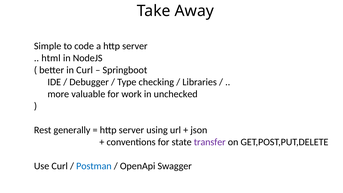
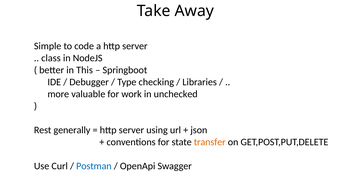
html: html -> class (51, 58)
in Curl: Curl -> This (85, 70)
transfer colour: purple -> orange (210, 142)
